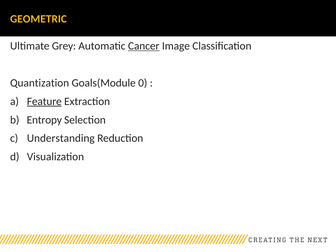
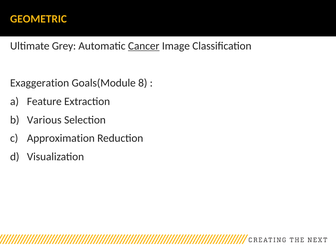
Quantization: Quantization -> Exaggeration (40, 83)
0: 0 -> 8 (143, 83)
Feature underline: present -> none (44, 101)
Entropy: Entropy -> Various (44, 120)
Understanding: Understanding -> Approximation (61, 138)
